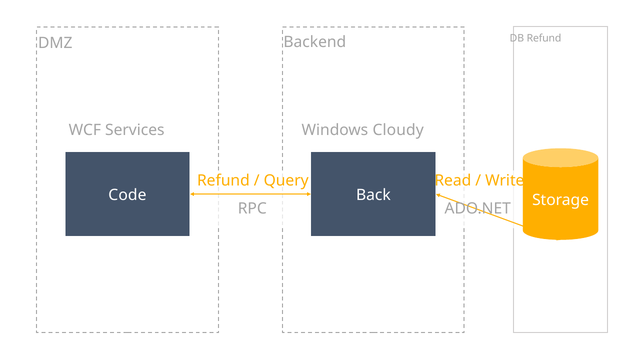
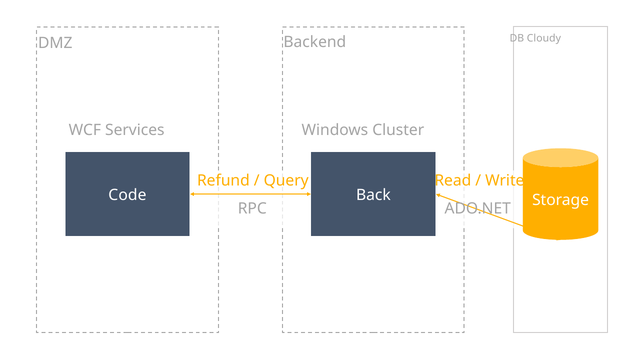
DB Refund: Refund -> Cloudy (544, 38)
Cloudy: Cloudy -> Cluster (398, 130)
